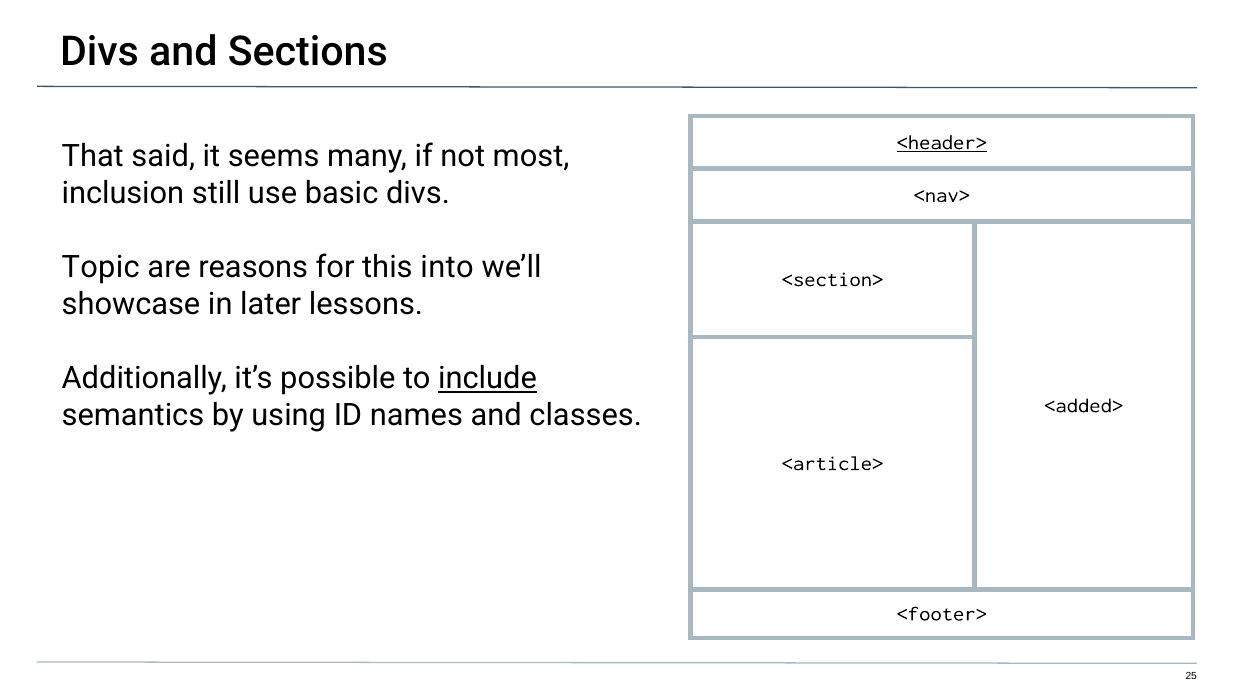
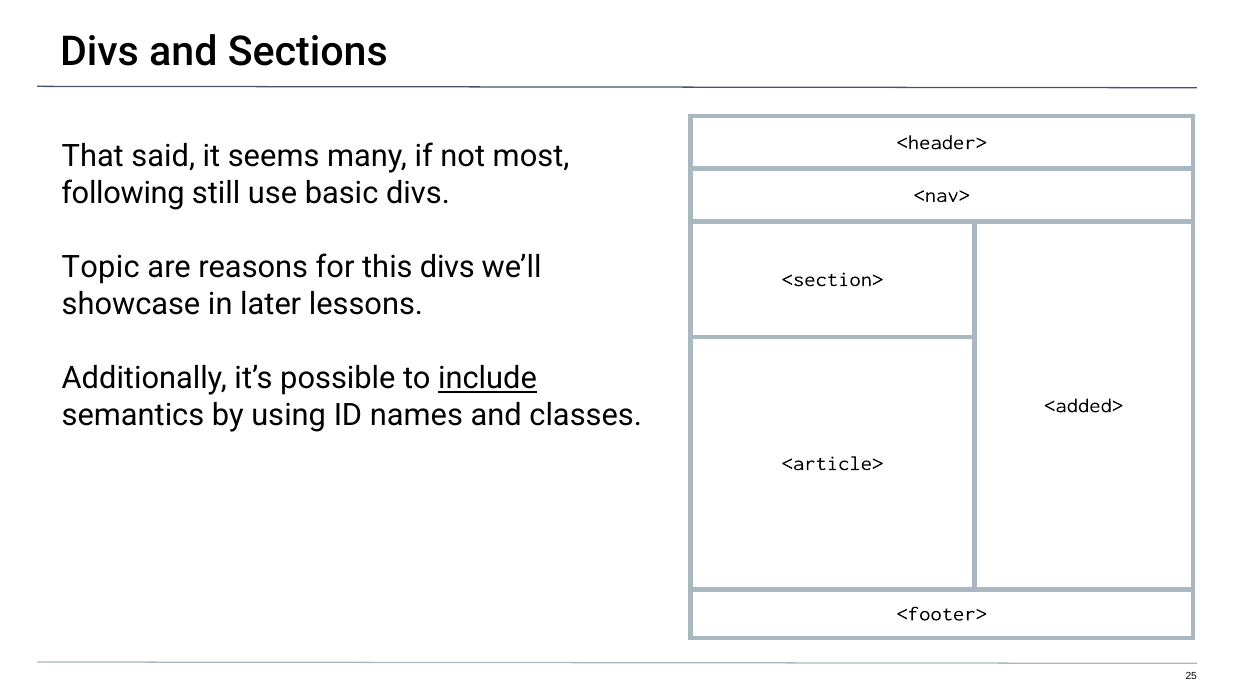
<header> underline: present -> none (942, 142)
inclusion: inclusion -> following (123, 194)
this into: into -> divs (447, 268)
